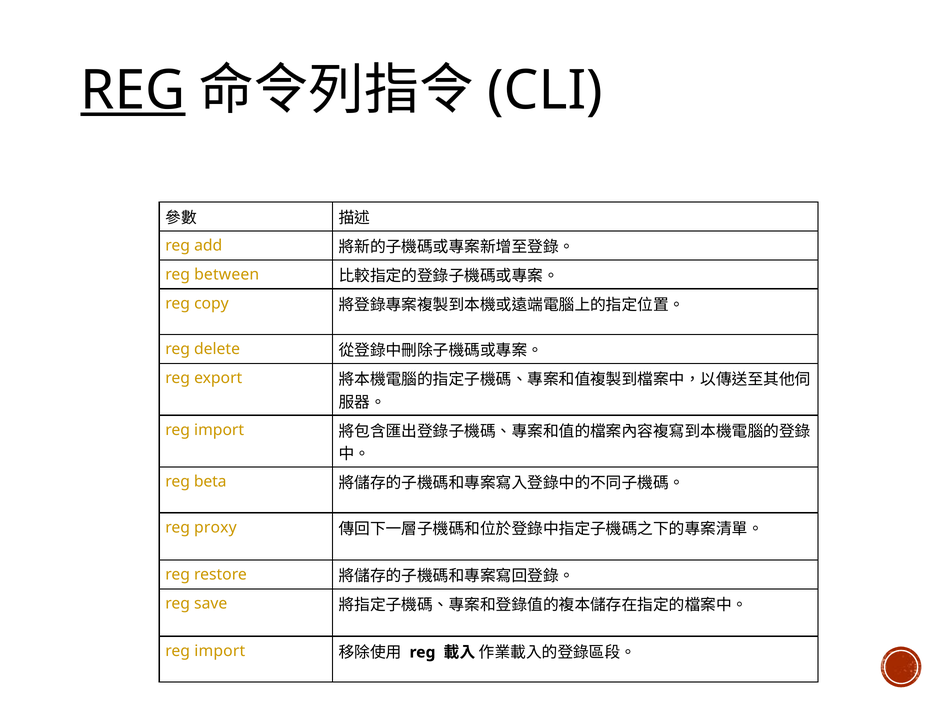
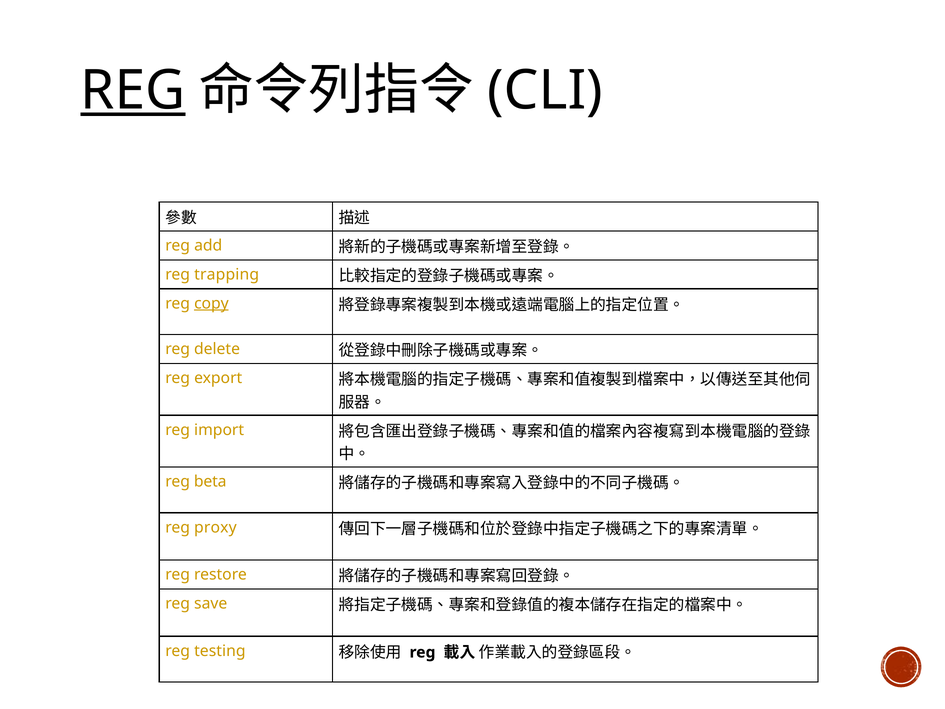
between: between -> trapping (227, 274)
copy underline: none -> present (211, 303)
import: import -> testing (220, 651)
